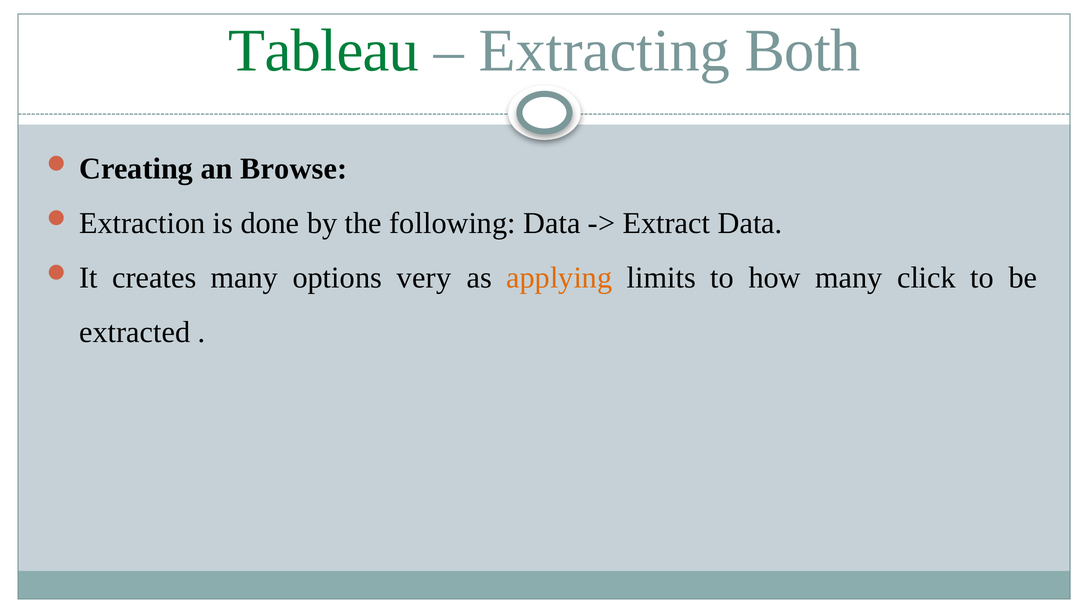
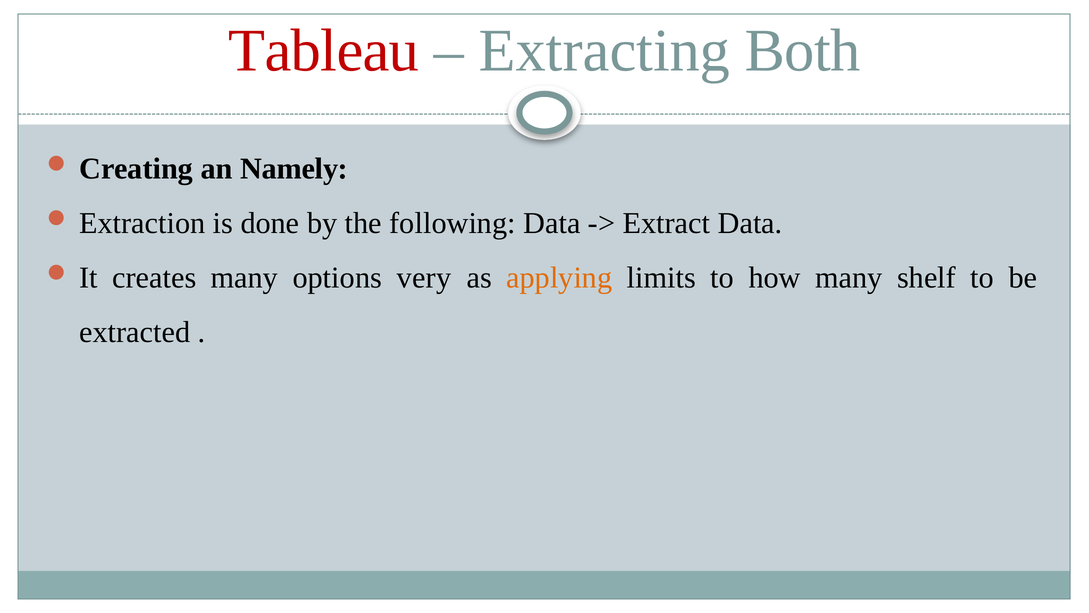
Tableau colour: green -> red (324, 51)
Browse: Browse -> Namely (294, 169)
click: click -> shelf (926, 278)
